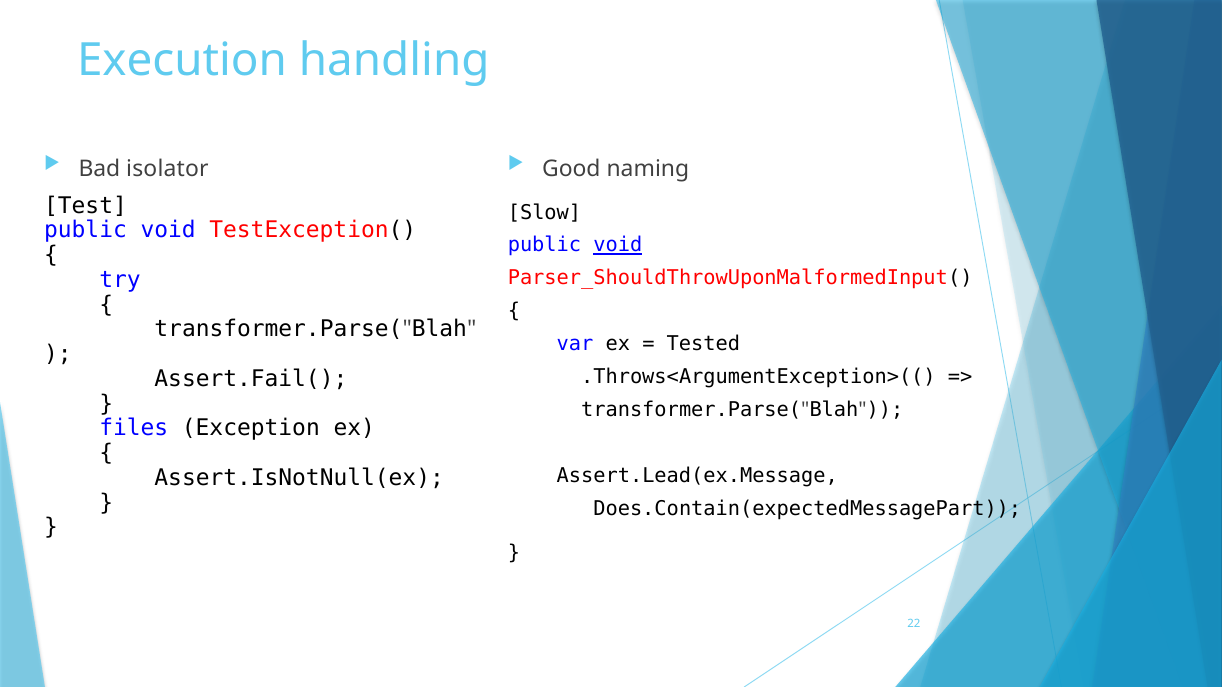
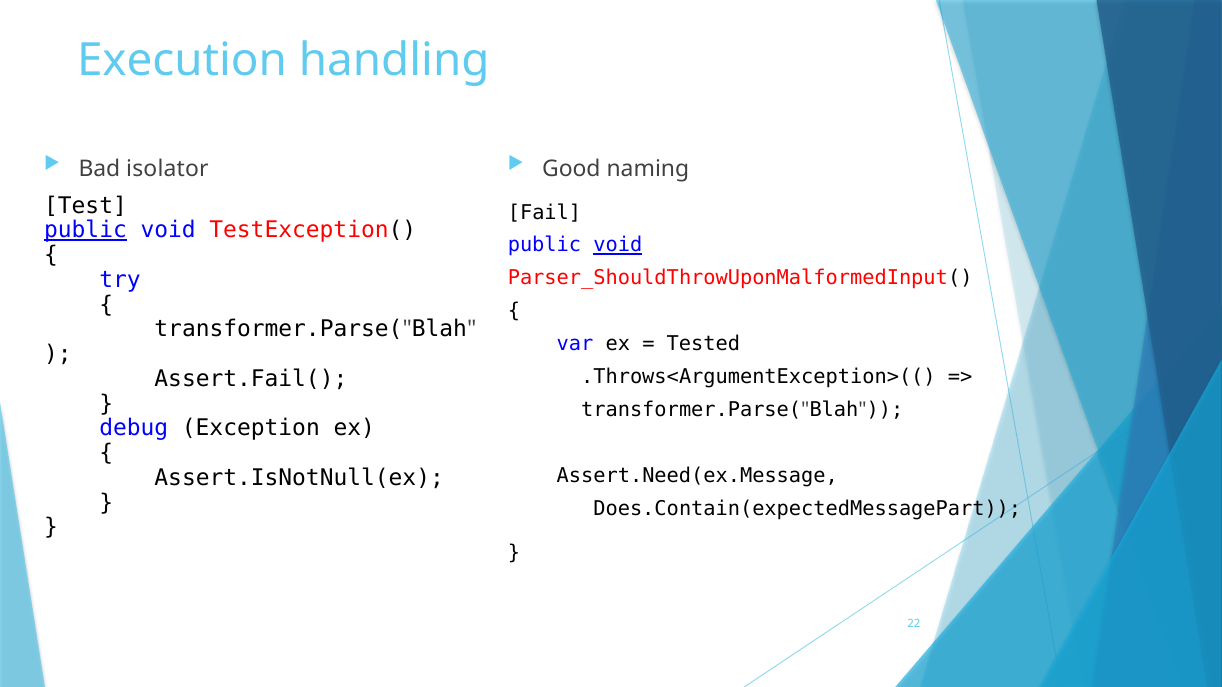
Slow: Slow -> Fail (544, 212)
public underline: none -> present (85, 230)
files: files -> debug (134, 428)
Assert.Lead(ex.Message: Assert.Lead(ex.Message -> Assert.Need(ex.Message (697, 476)
